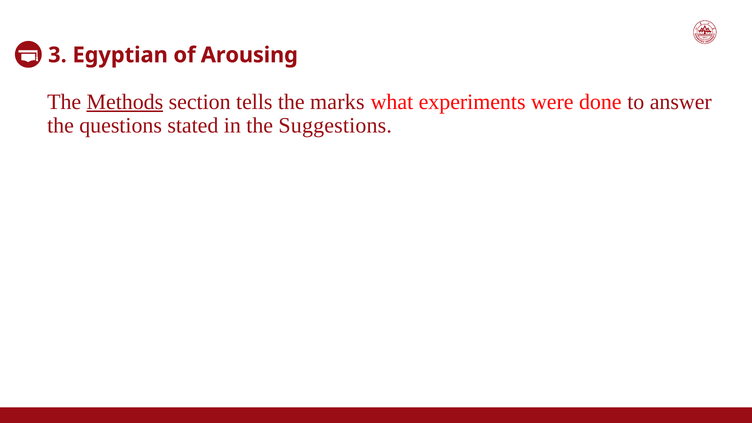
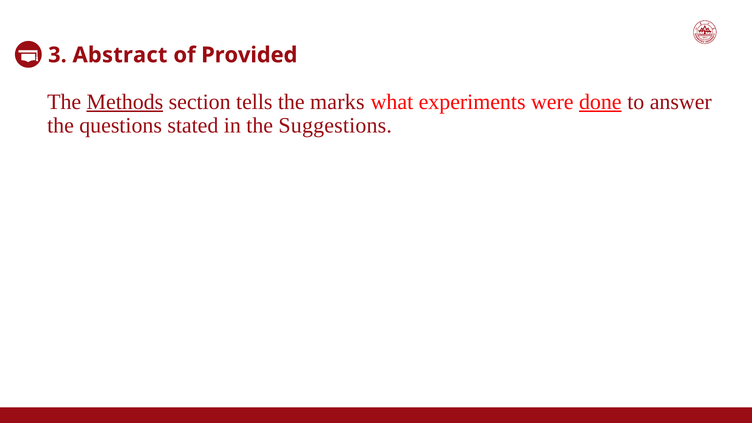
Egyptian: Egyptian -> Abstract (120, 55)
Arousing: Arousing -> Provided (249, 55)
done underline: none -> present (600, 102)
